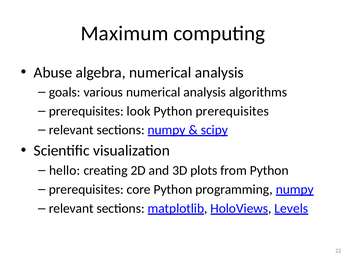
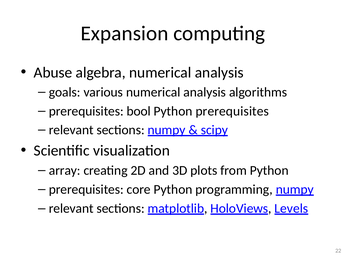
Maximum: Maximum -> Expansion (125, 33)
look: look -> bool (139, 111)
hello: hello -> array (65, 171)
